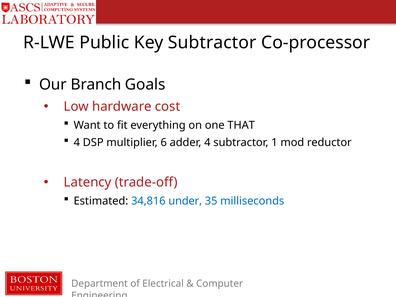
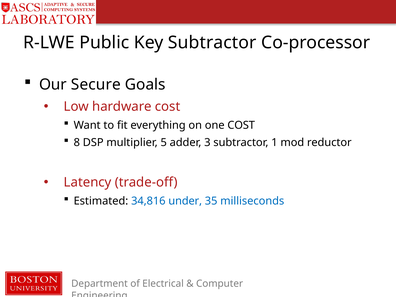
Branch: Branch -> Secure (96, 85)
one THAT: THAT -> COST (241, 125)
4: 4 -> 8 (77, 142)
6: 6 -> 5 (164, 142)
adder 4: 4 -> 3 (207, 142)
